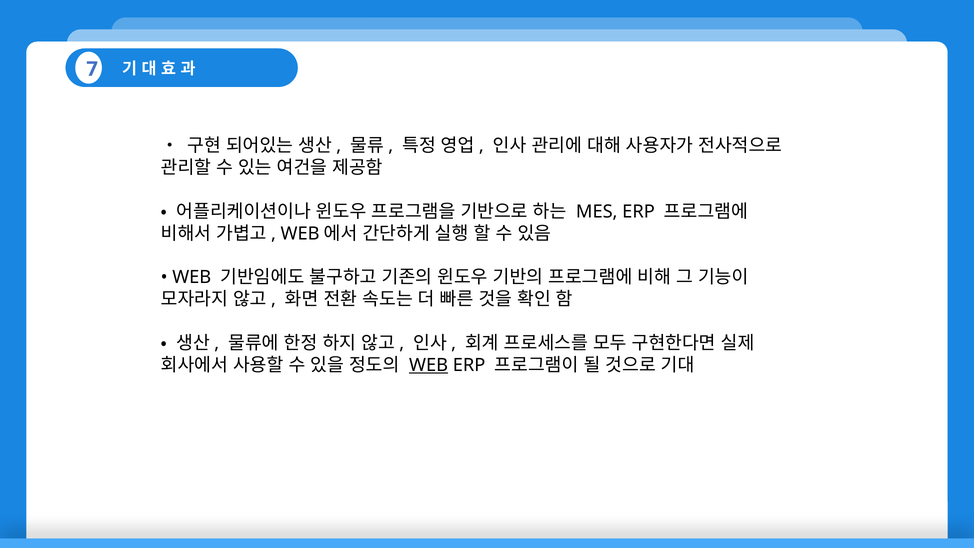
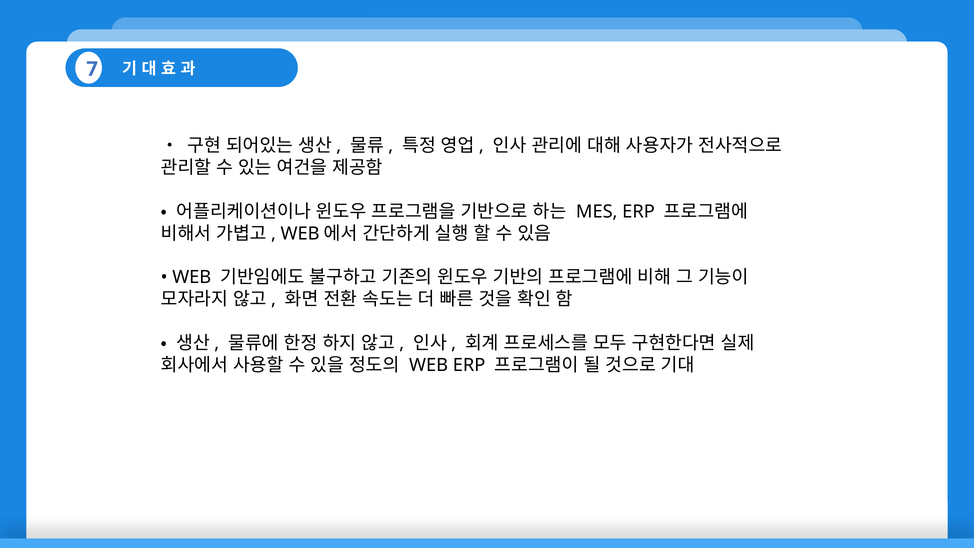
WEB underline: present -> none (429, 365)
